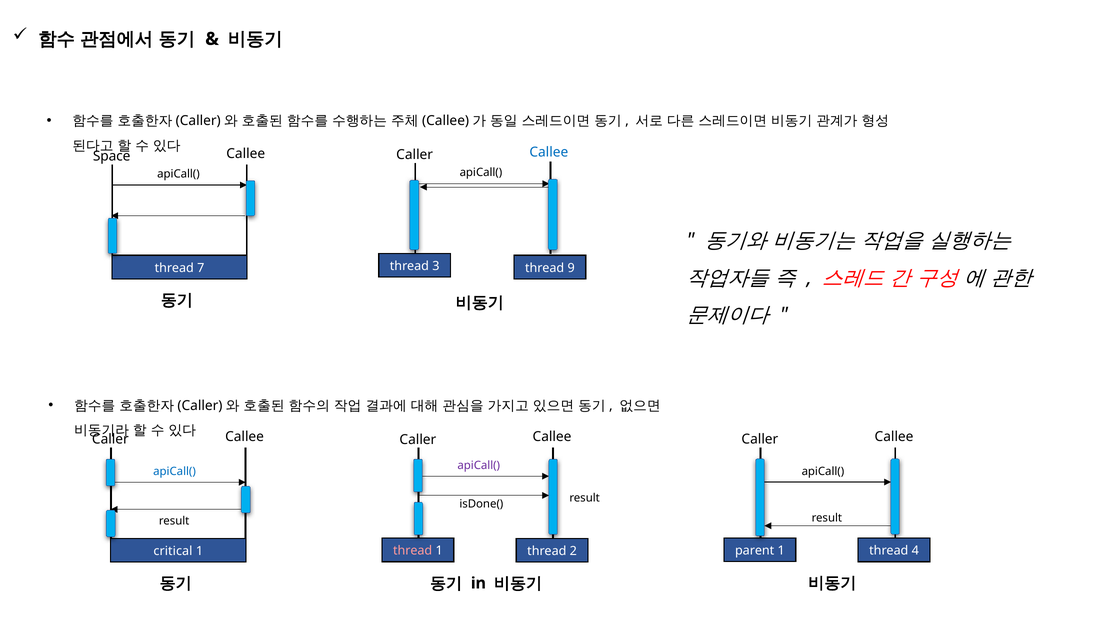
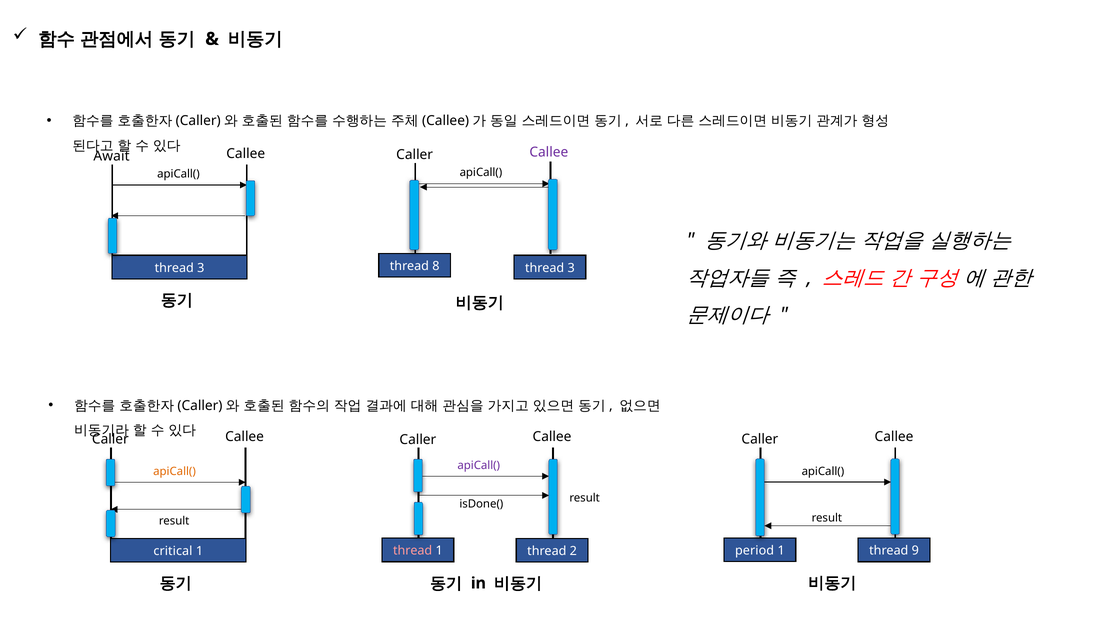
Callee colour: blue -> purple (549, 152)
Space: Space -> Await (112, 156)
3: 3 -> 8 (436, 266)
9: 9 -> 3 (571, 268)
7: 7 -> 3 (201, 268)
apiCall( colour: blue -> orange (175, 471)
parent: parent -> period (755, 550)
4: 4 -> 9 (915, 550)
